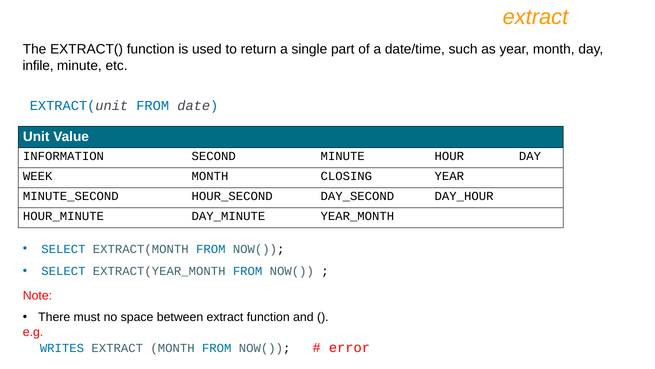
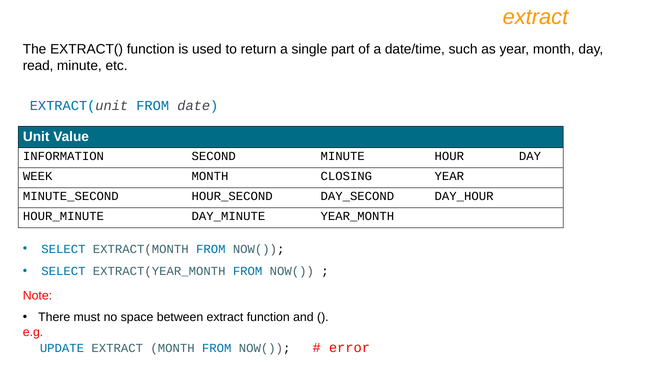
infile: infile -> read (38, 66)
WRITES: WRITES -> UPDATE (62, 348)
